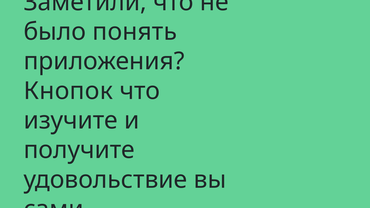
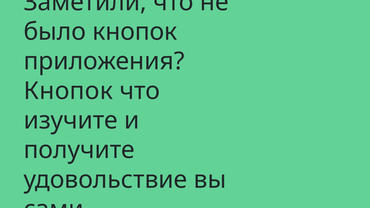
было понять: понять -> кнопок (135, 32)
